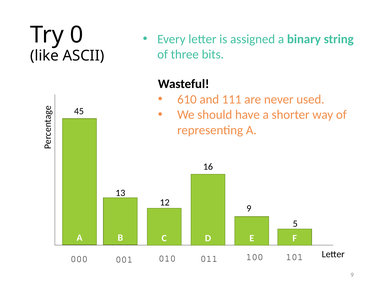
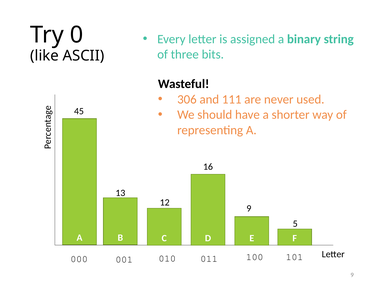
610: 610 -> 306 (187, 99)
